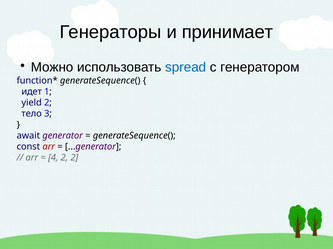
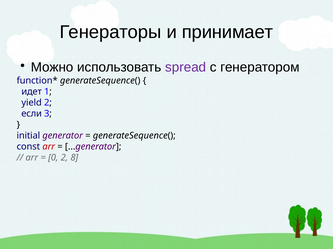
spread colour: blue -> purple (186, 67)
тело: тело -> если (32, 114)
await: await -> initial (28, 136)
4: 4 -> 0 (53, 158)
2 2: 2 -> 8 (74, 158)
